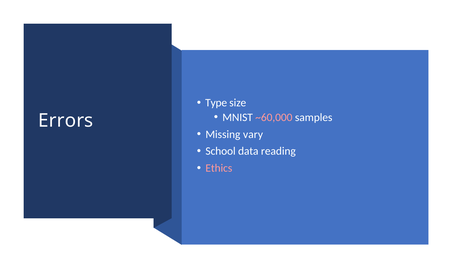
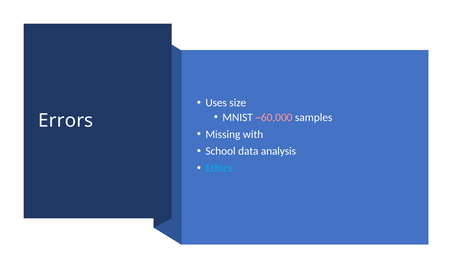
Type: Type -> Uses (216, 103)
vary: vary -> with (253, 134)
reading: reading -> analysis (278, 151)
Ethics colour: pink -> light blue (219, 168)
